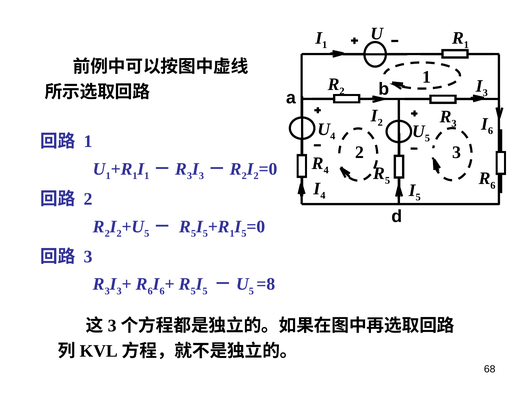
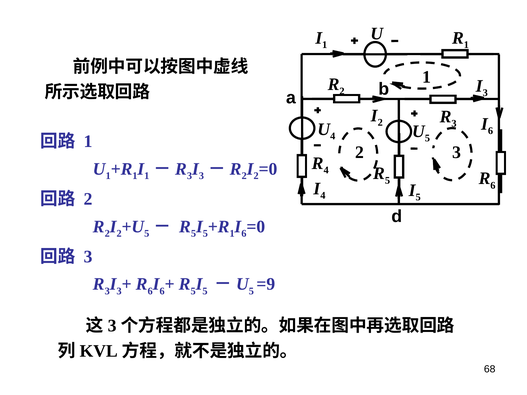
5: 5 -> 6 (244, 234)
=8: =8 -> =9 (266, 284)
